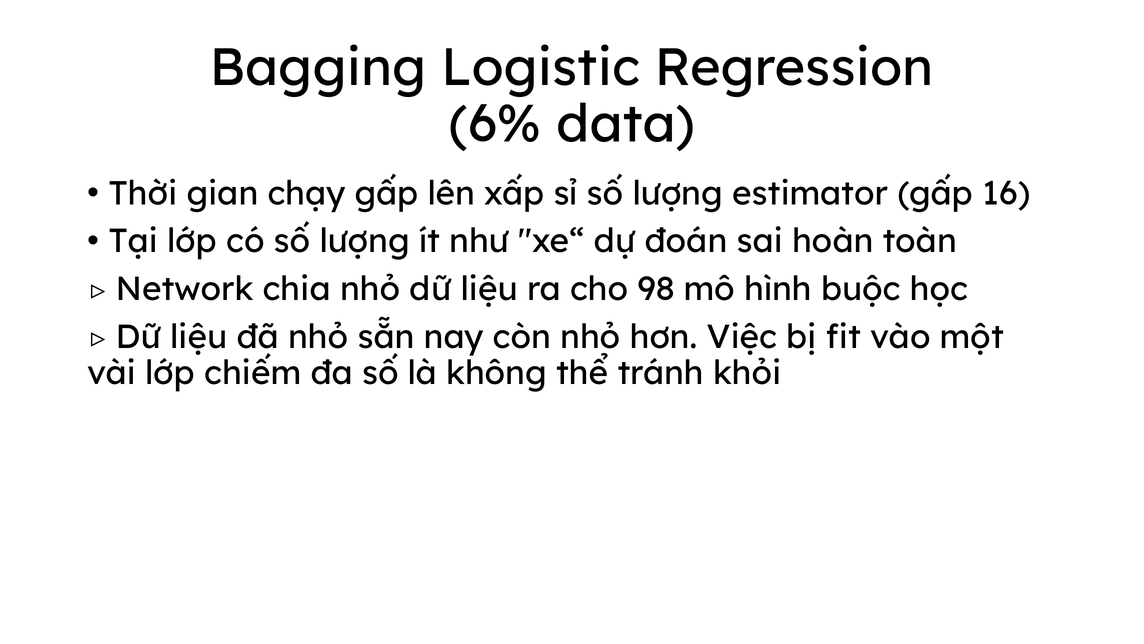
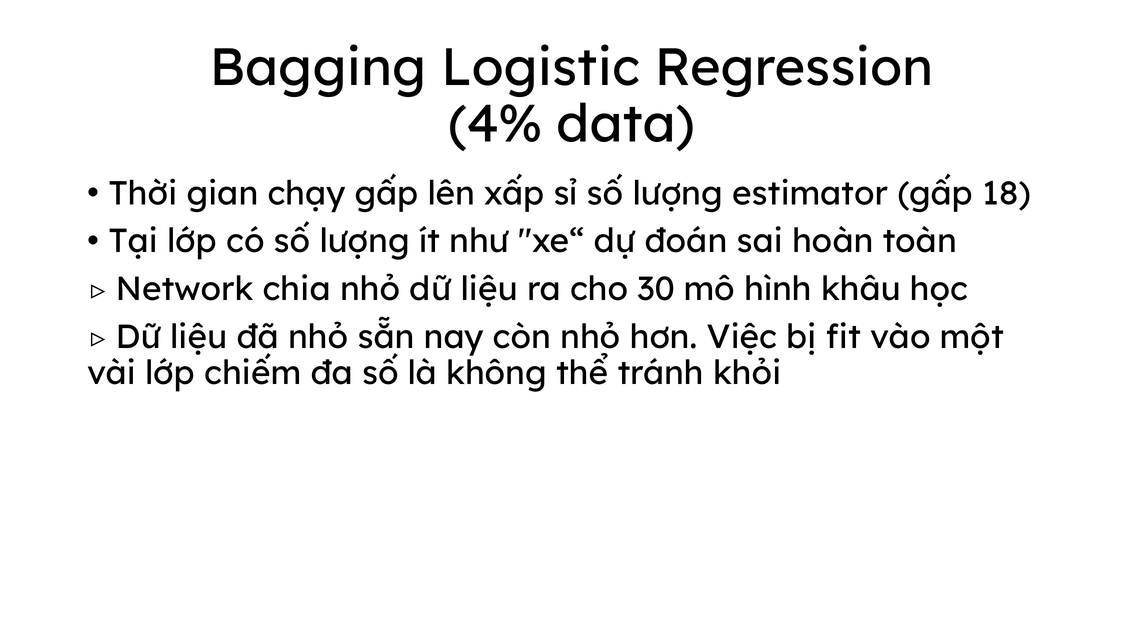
6%: 6% -> 4% (495, 124)
16: 16 -> 18 (1006, 193)
98: 98 -> 30 (656, 289)
buộc: buộc -> khâu (861, 289)
